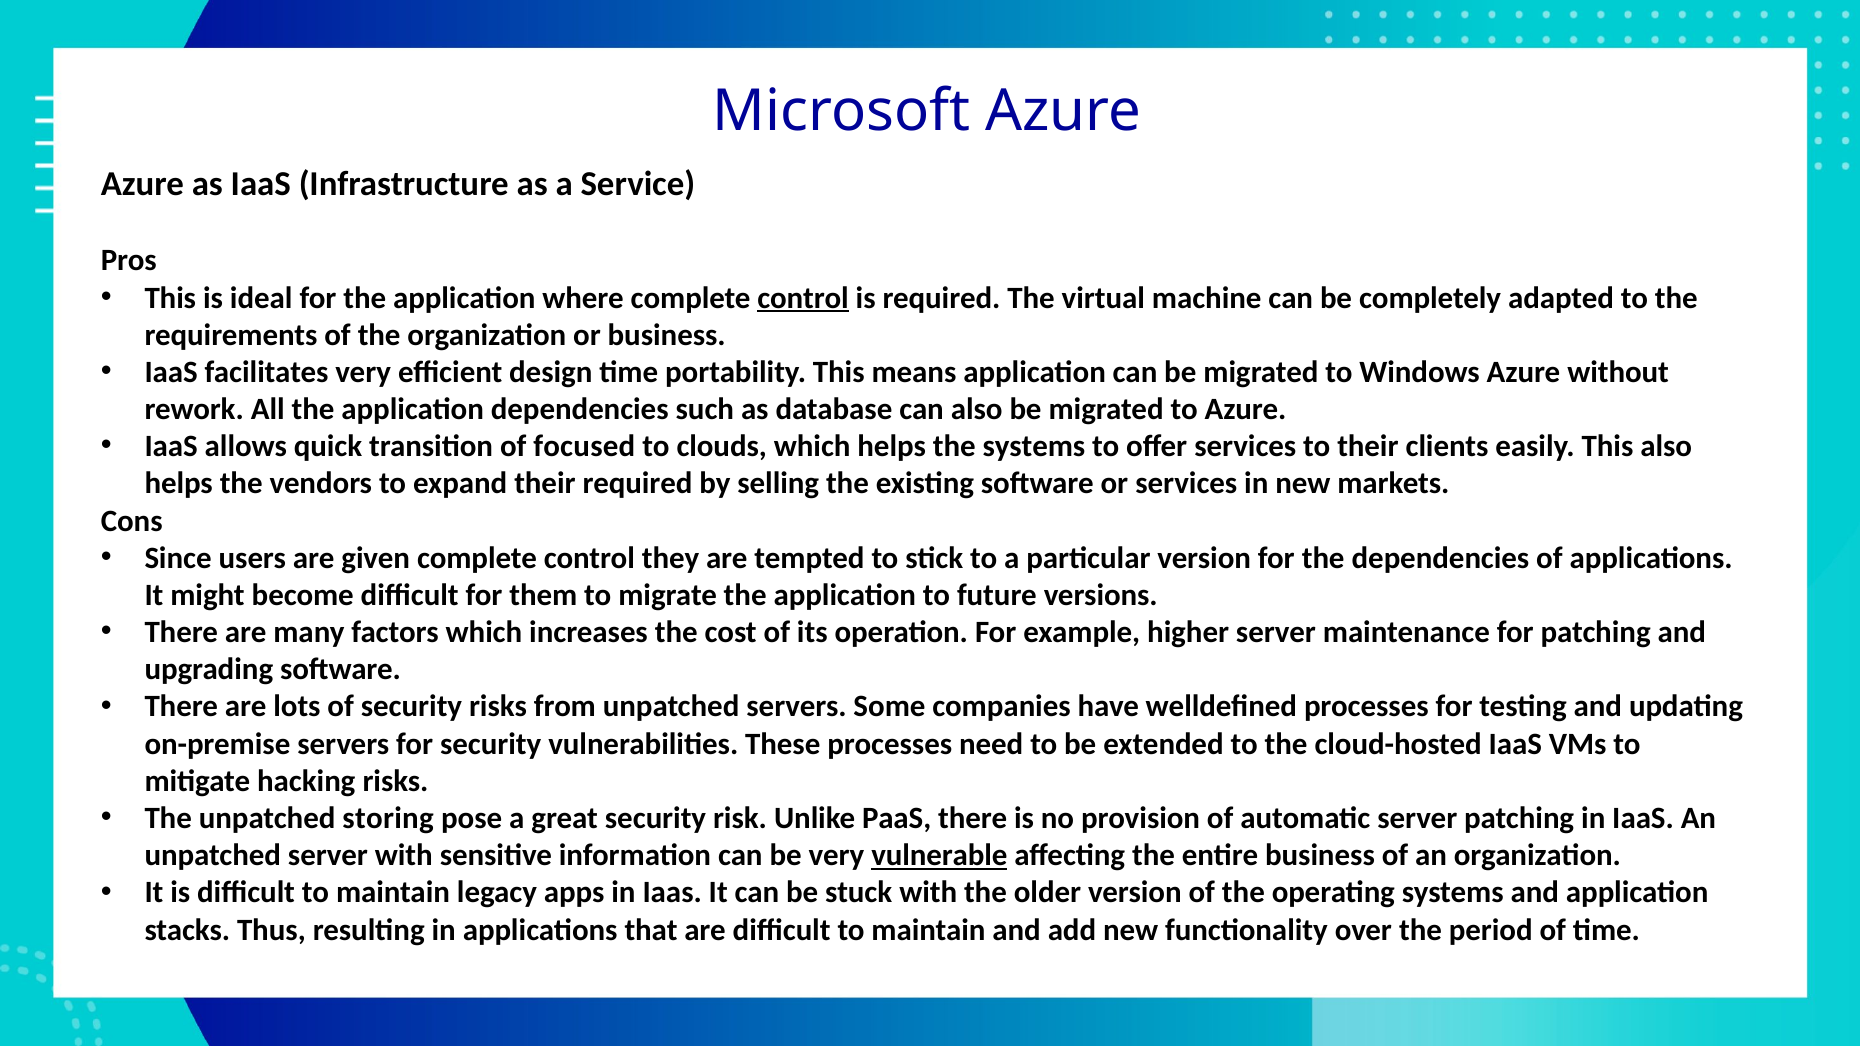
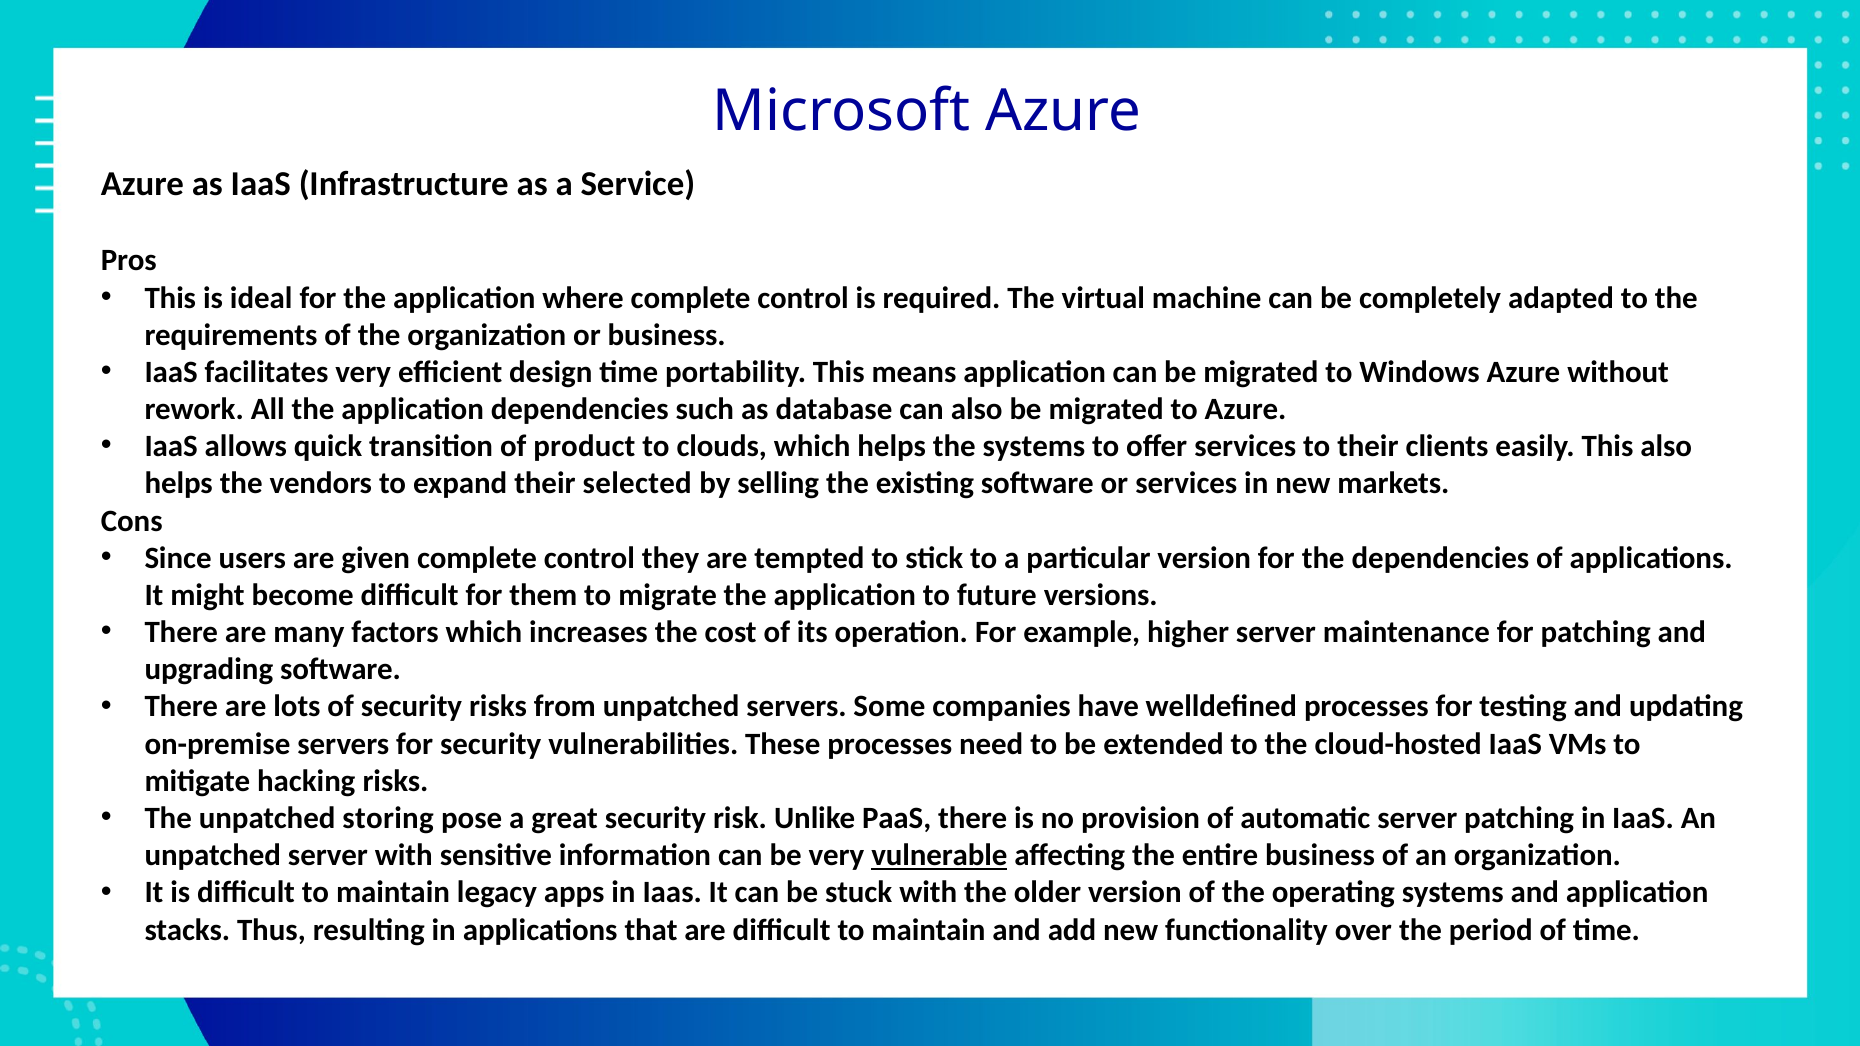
control underline: present -> none (803, 298)
focused: focused -> product (584, 447)
their required: required -> selected (637, 484)
